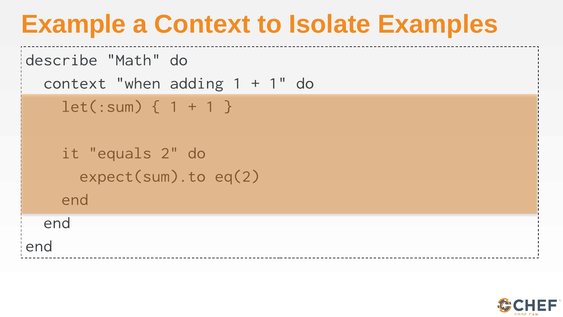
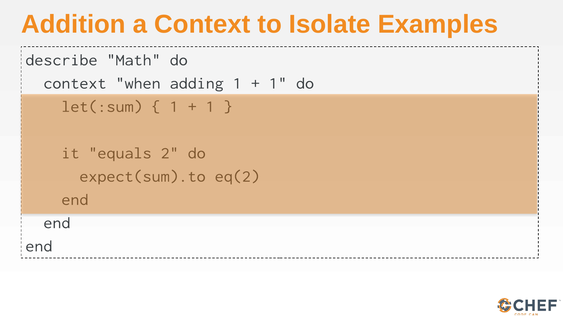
Example: Example -> Addition (73, 24)
